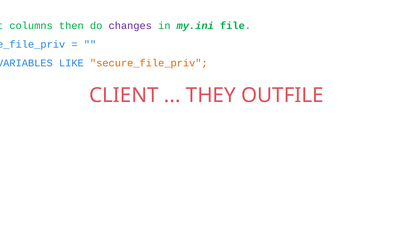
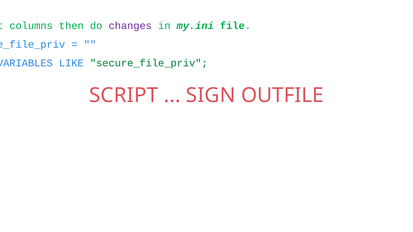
secure_file_priv colour: orange -> green (149, 63)
CLIENT: CLIENT -> SCRIPT (124, 95)
THEY: THEY -> SIGN (211, 95)
